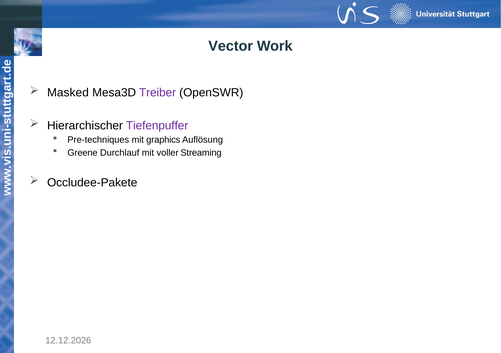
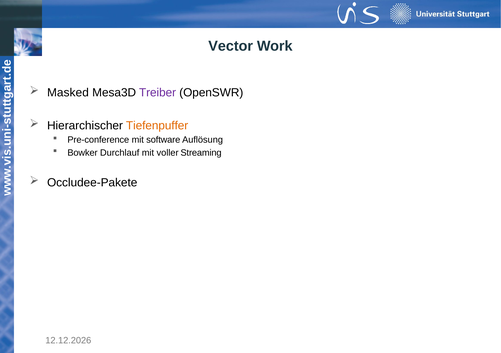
Tiefenpuffer colour: purple -> orange (157, 125)
Pre-techniques: Pre-techniques -> Pre-conference (98, 140)
graphics: graphics -> software (163, 140)
Greene: Greene -> Bowker (83, 152)
